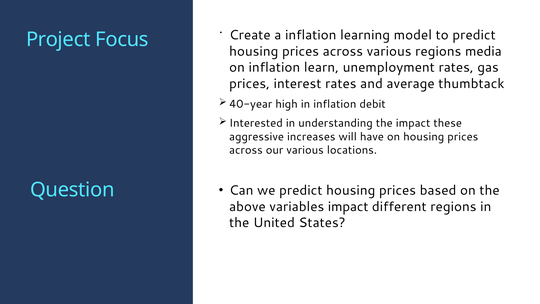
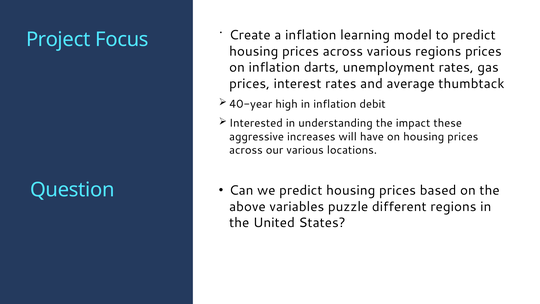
regions media: media -> prices (483, 51)
learn: learn -> darts (322, 67)
variables impact: impact -> puzzle (348, 206)
